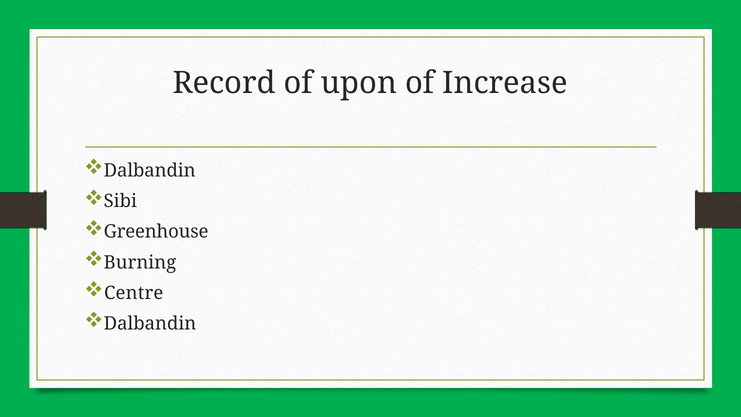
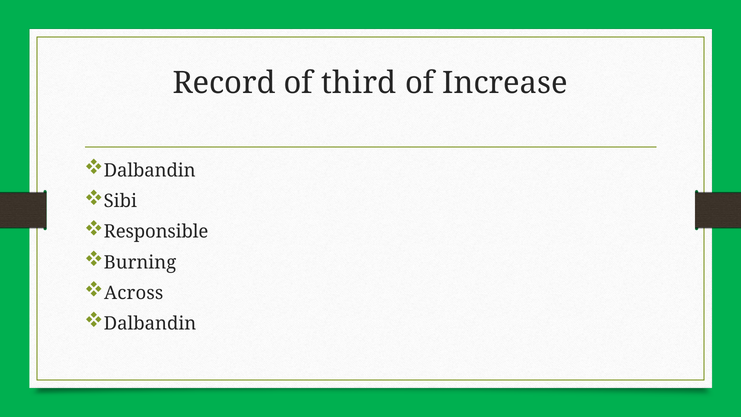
upon: upon -> third (359, 83)
Greenhouse: Greenhouse -> Responsible (156, 232)
Centre: Centre -> Across (134, 293)
